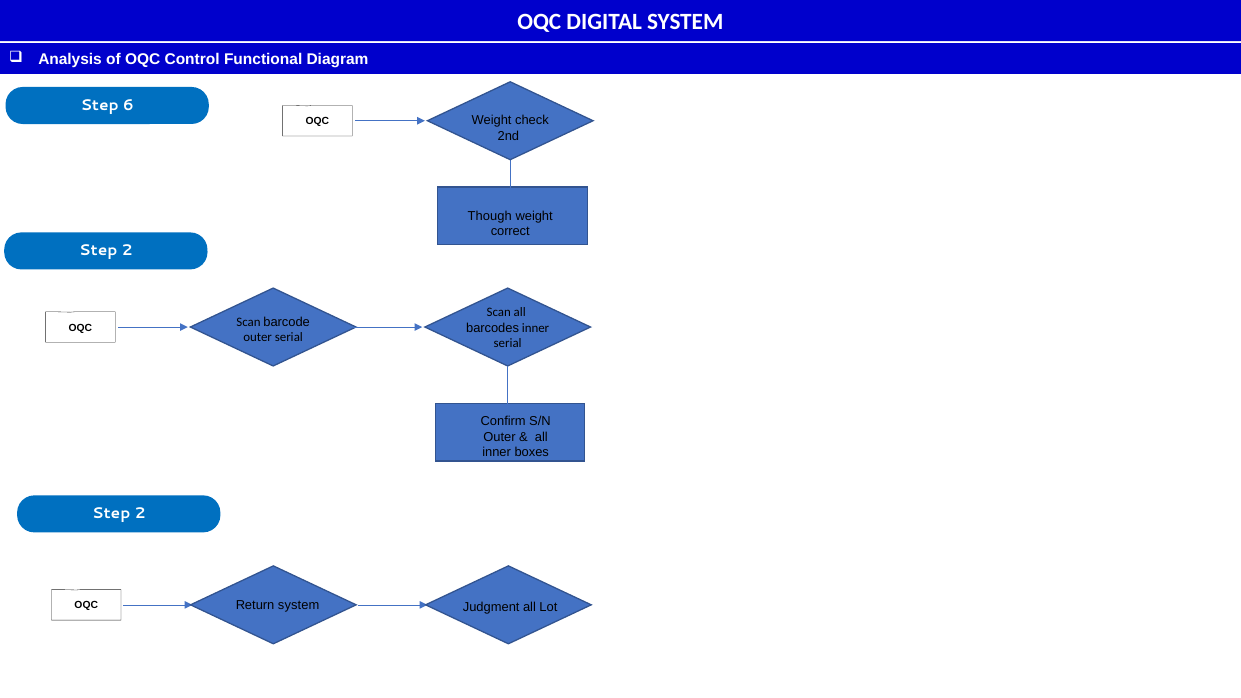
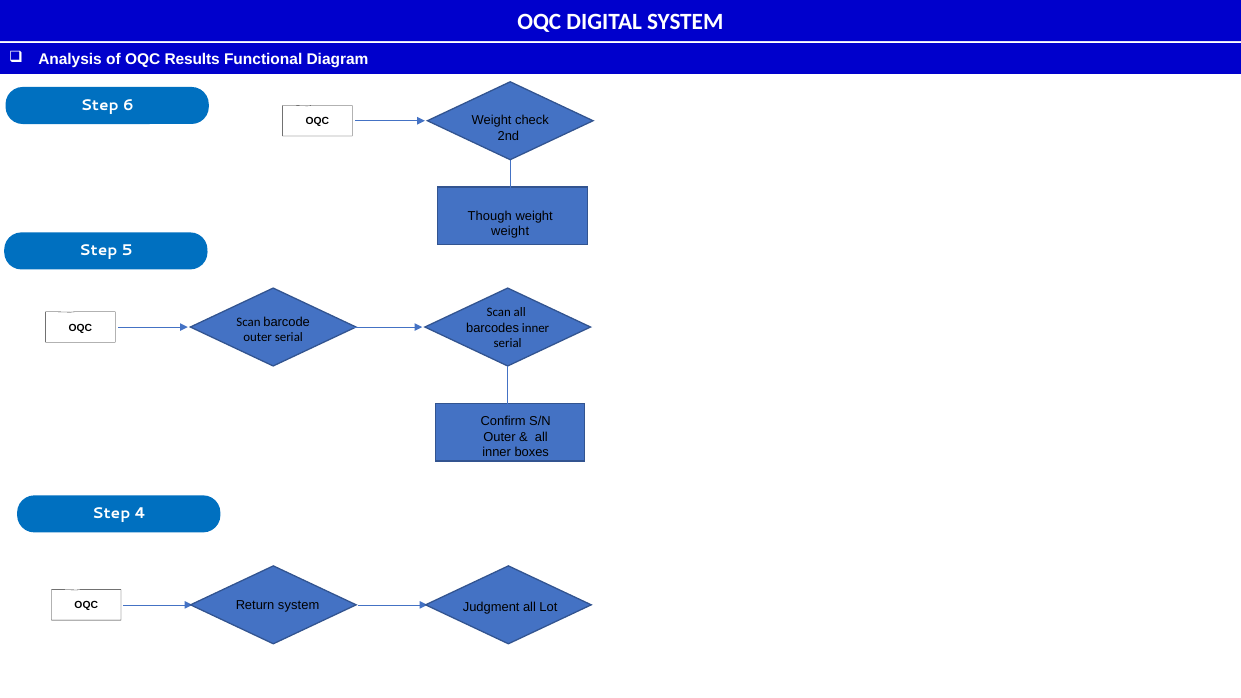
Control: Control -> Results (192, 60)
correct: correct -> weight (510, 231)
2: 2 -> 5 (127, 250)
2: 2 -> 4 (140, 513)
